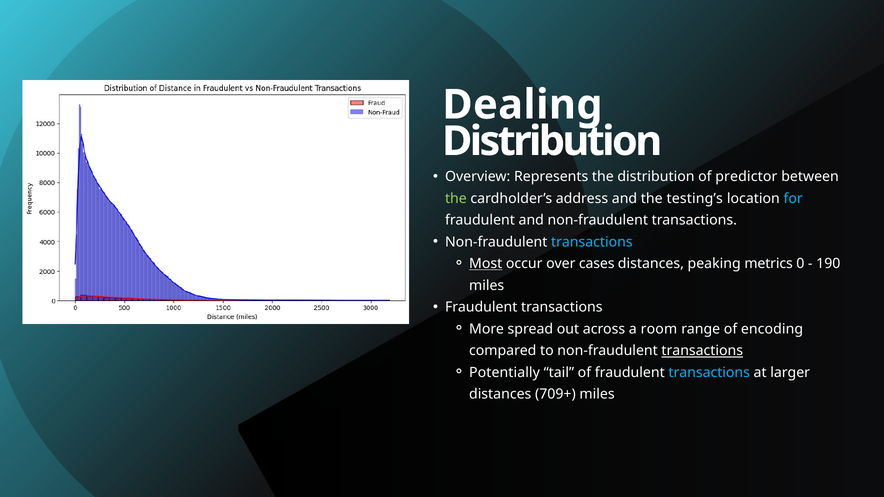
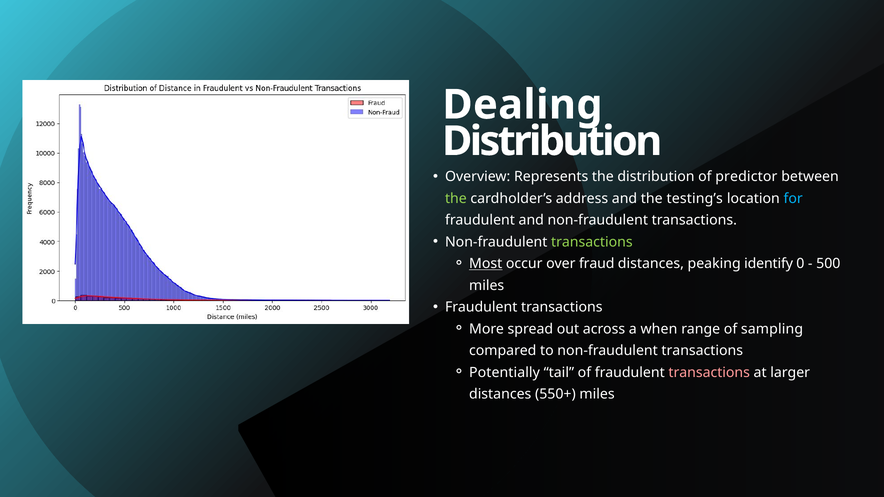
transactions colour: light blue -> light green (592, 242)
cases: cases -> fraud (597, 264)
metrics: metrics -> identify (769, 264)
190: 190 -> 500 (828, 264)
room: room -> when (659, 329)
encoding: encoding -> sampling (772, 329)
transactions underline: present -> none (702, 351)
transactions colour: light blue -> pink (709, 373)
709+: 709+ -> 550+ (555, 395)
